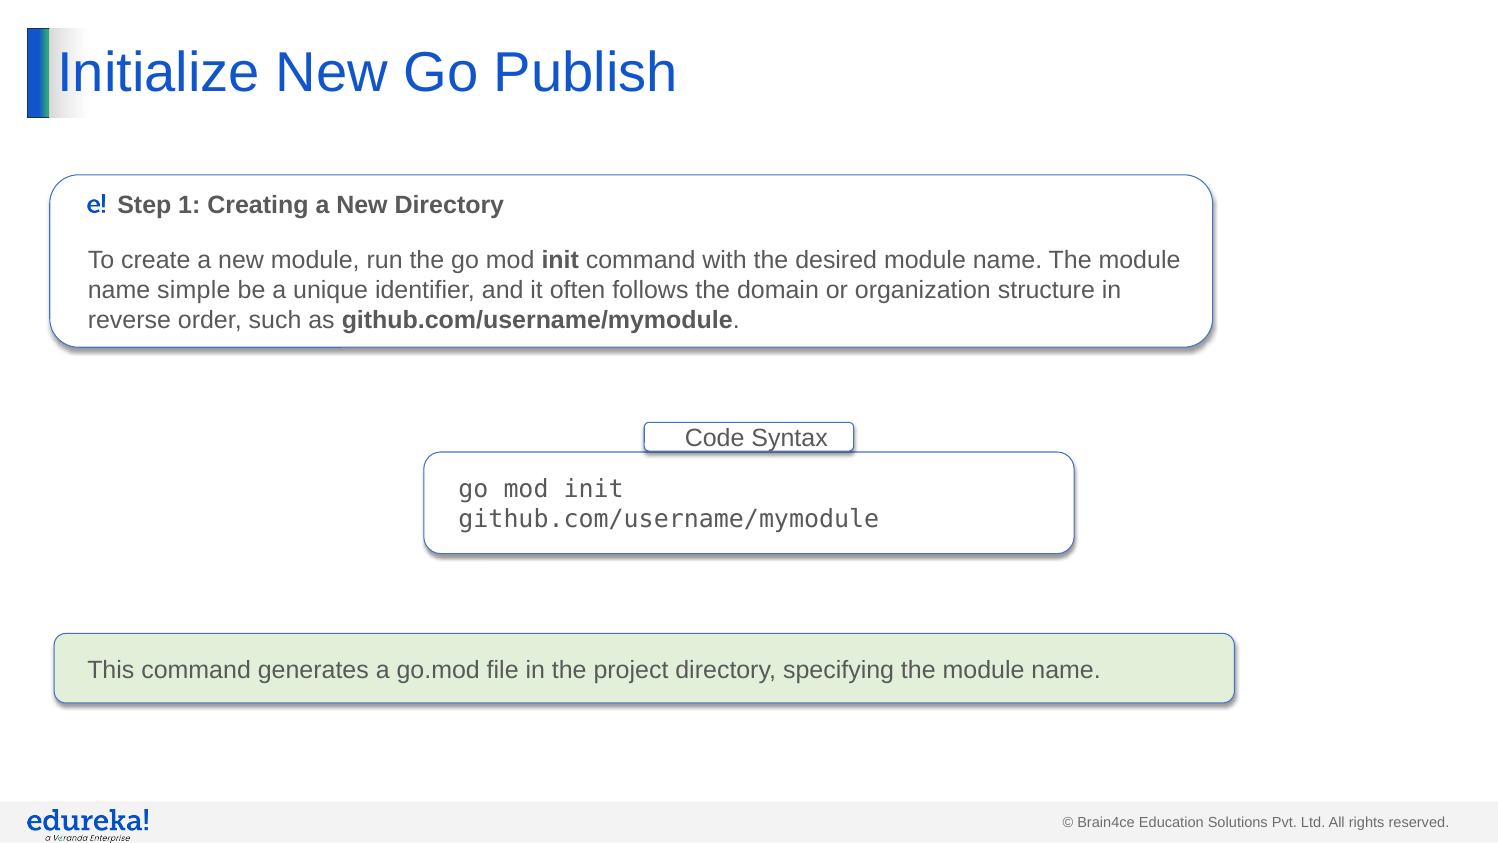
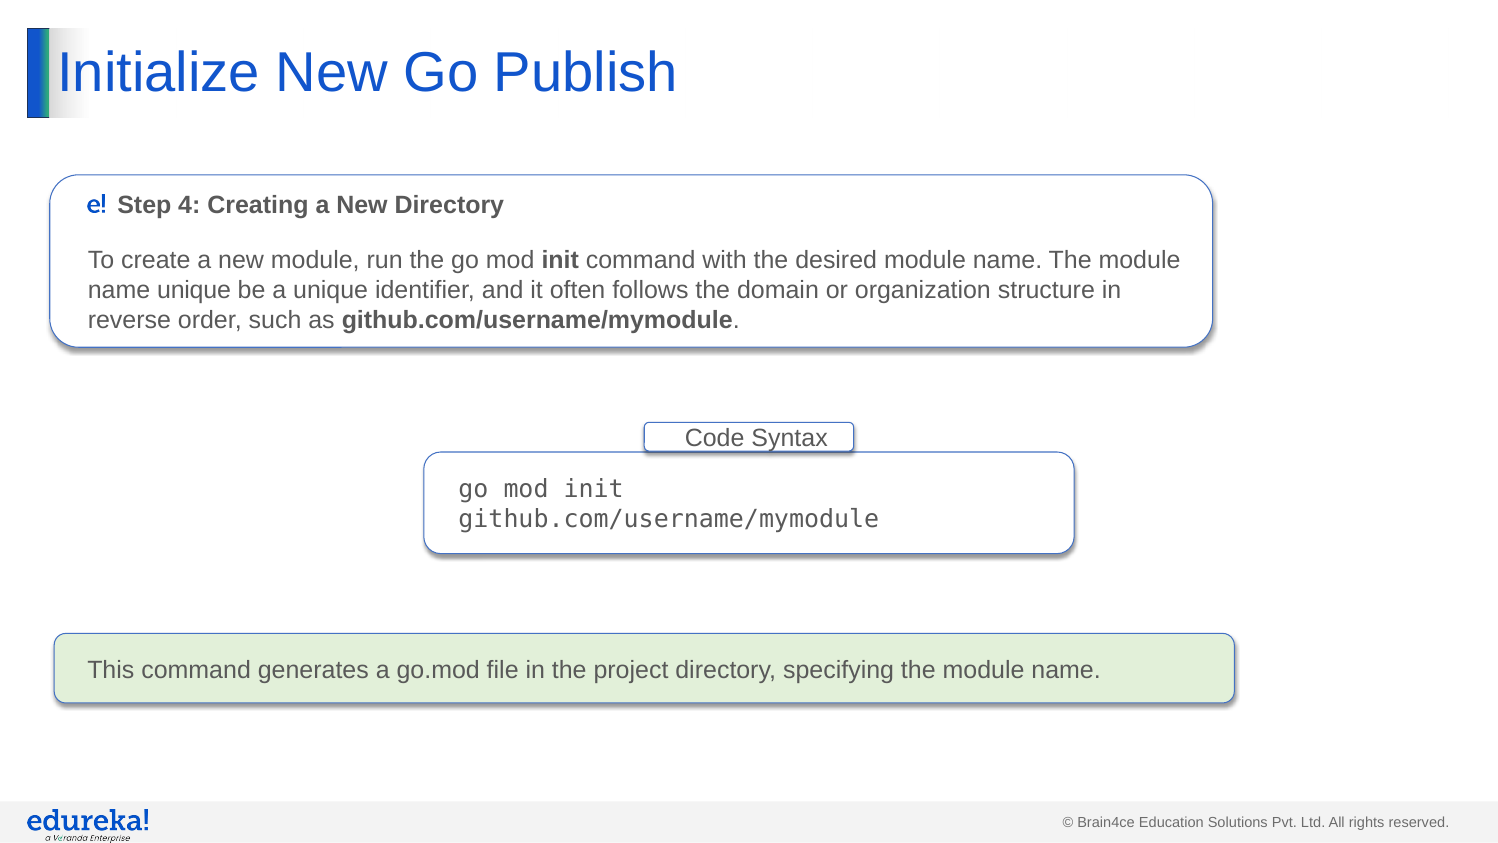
1: 1 -> 4 (189, 205)
name simple: simple -> unique (194, 290)
